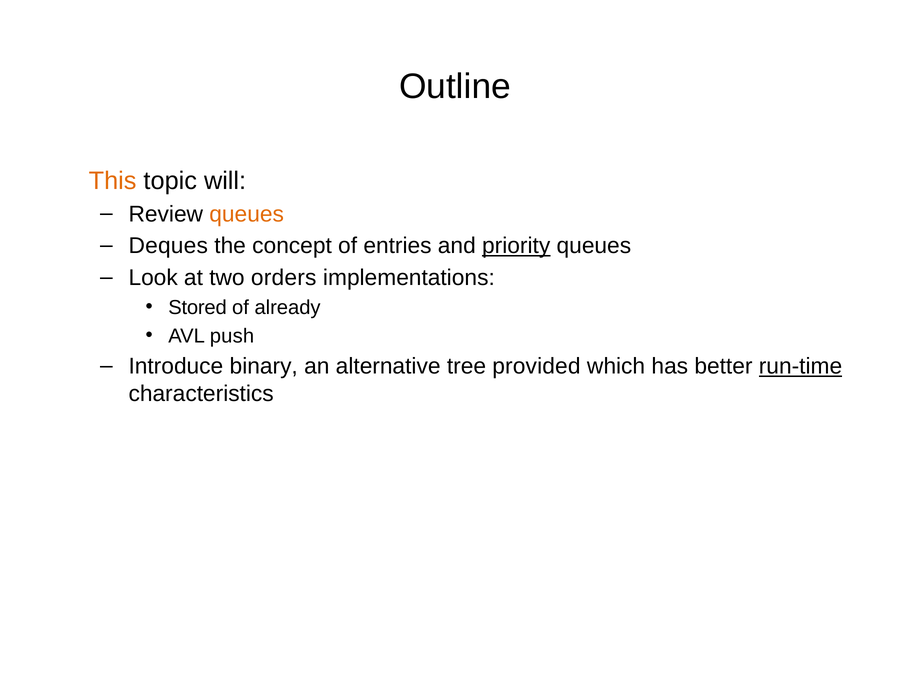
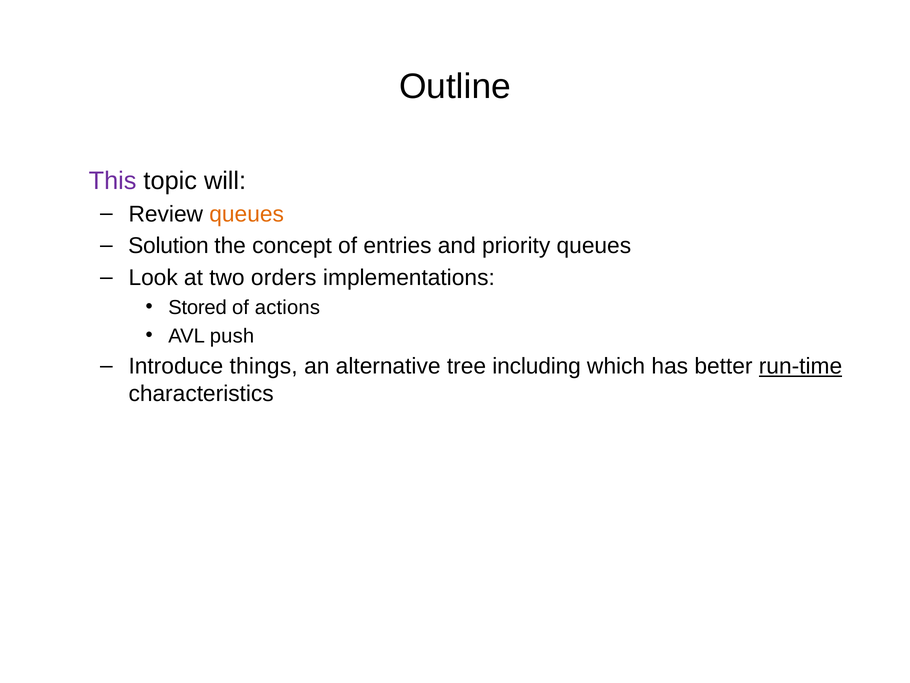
This colour: orange -> purple (113, 181)
Deques: Deques -> Solution (168, 246)
priority underline: present -> none (516, 246)
already: already -> actions (287, 307)
binary: binary -> things (264, 366)
provided: provided -> including (537, 366)
